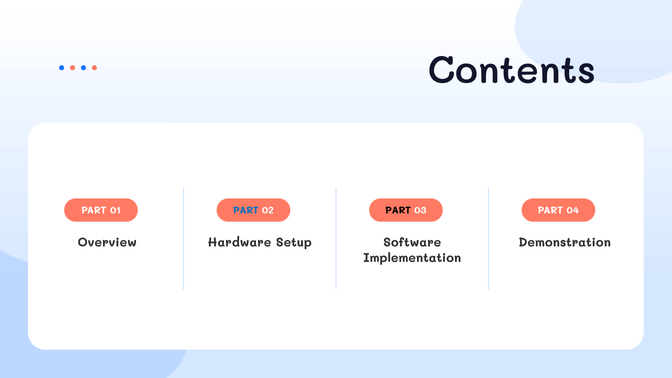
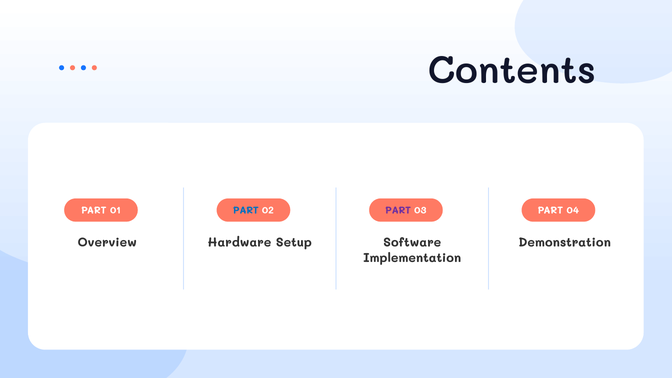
PART colour: black -> purple (398, 211)
